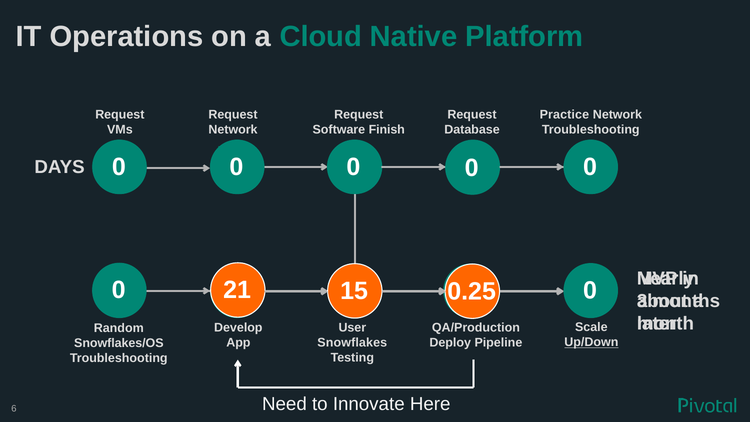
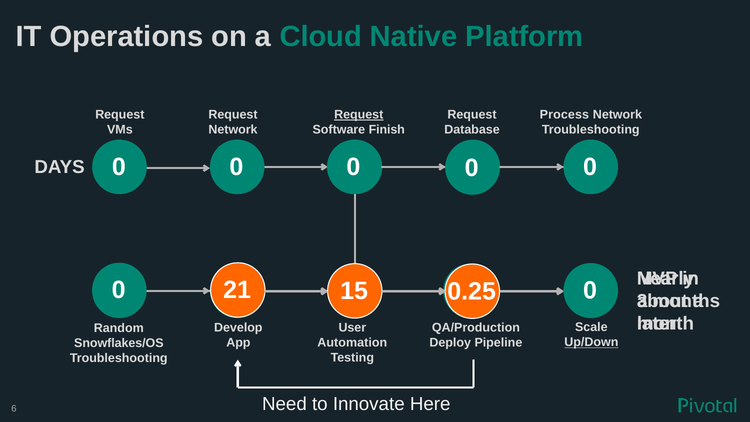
Request underline: none -> present (359, 115)
Practice: Practice -> Process (564, 115)
Snowflakes: Snowflakes -> Automation (352, 343)
